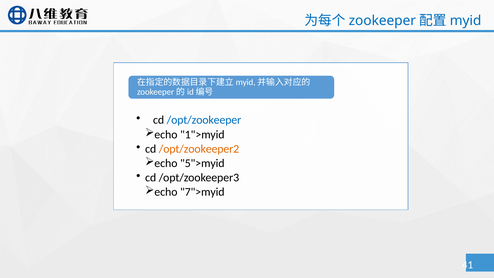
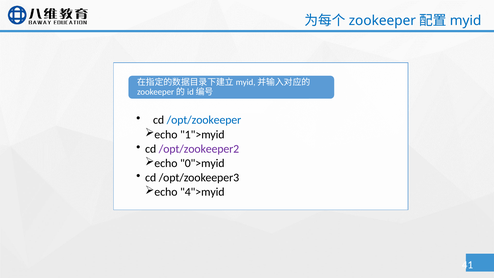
/opt/zookeeper2 colour: orange -> purple (199, 149)
5">myid: 5">myid -> 0">myid (202, 163)
7">myid: 7">myid -> 4">myid (202, 192)
